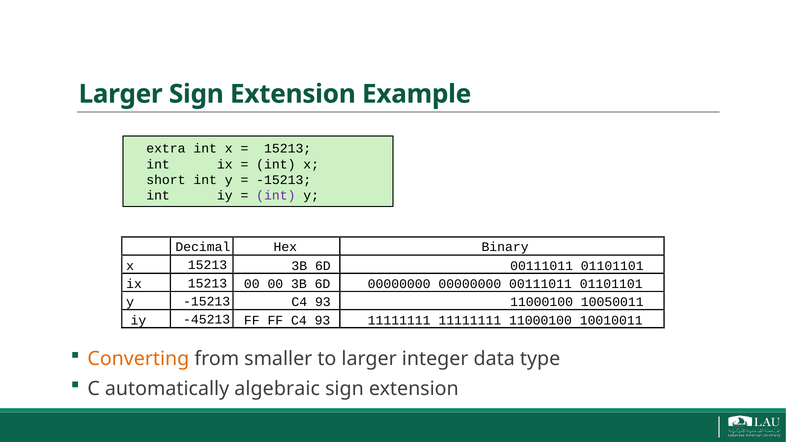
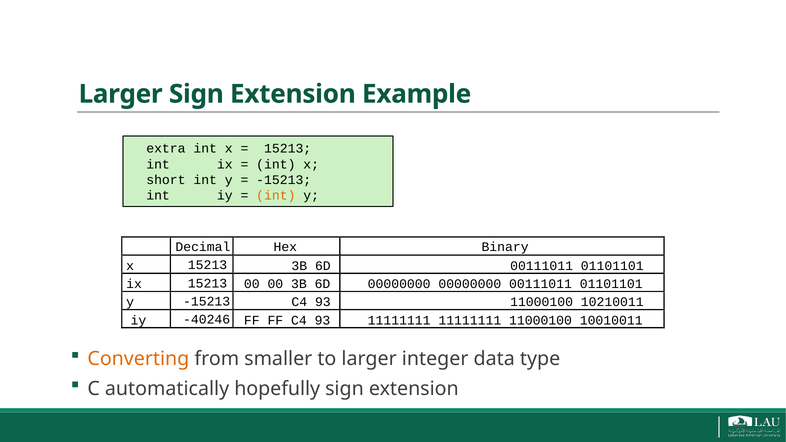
int colour: purple -> orange (276, 196)
10050011: 10050011 -> 10210011 (612, 302)
-45213: -45213 -> -40246 (207, 320)
algebraic: algebraic -> hopefully (277, 389)
